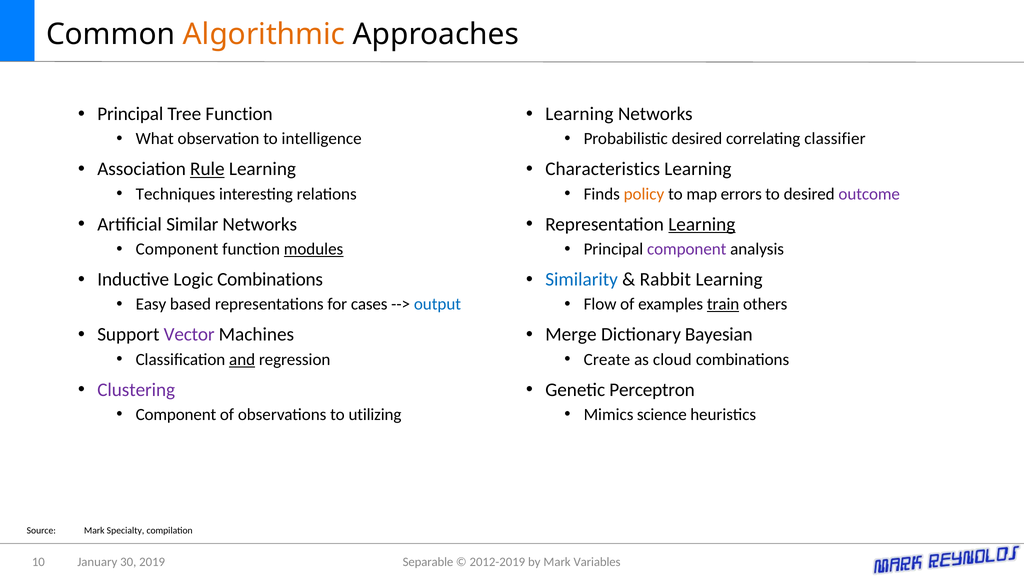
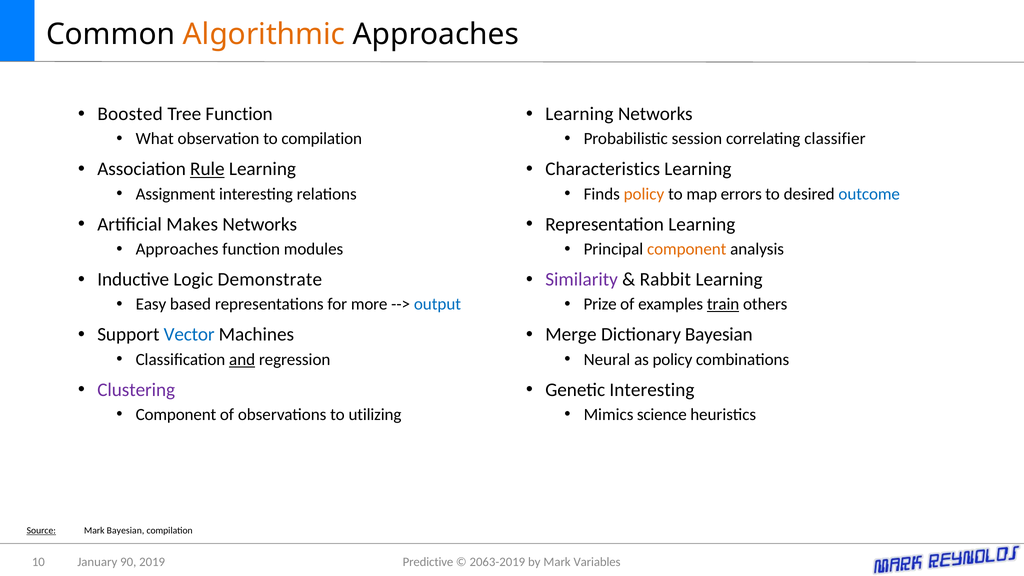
Principal: Principal -> Boosted (130, 114)
to intelligence: intelligence -> compilation (322, 139)
Probabilistic desired: desired -> session (697, 139)
Techniques: Techniques -> Assignment (176, 194)
outcome colour: purple -> blue (869, 194)
Similar: Similar -> Makes (192, 224)
Learning underline: present -> none (702, 224)
Component: Component -> Approaches (177, 249)
modules underline: present -> none (314, 249)
component colour: purple -> orange (687, 249)
Logic Combinations: Combinations -> Demonstrate (270, 279)
Similarity colour: blue -> purple (582, 279)
cases: cases -> more (369, 304)
Flow: Flow -> Prize (600, 304)
Vector colour: purple -> blue (189, 335)
Create: Create -> Neural (607, 359)
as cloud: cloud -> policy (672, 359)
Genetic Perceptron: Perceptron -> Interesting (652, 390)
Source underline: none -> present (41, 531)
Mark Specialty: Specialty -> Bayesian (126, 531)
Separable: Separable -> Predictive (428, 562)
2012-2019: 2012-2019 -> 2063-2019 (497, 562)
30: 30 -> 90 (128, 562)
